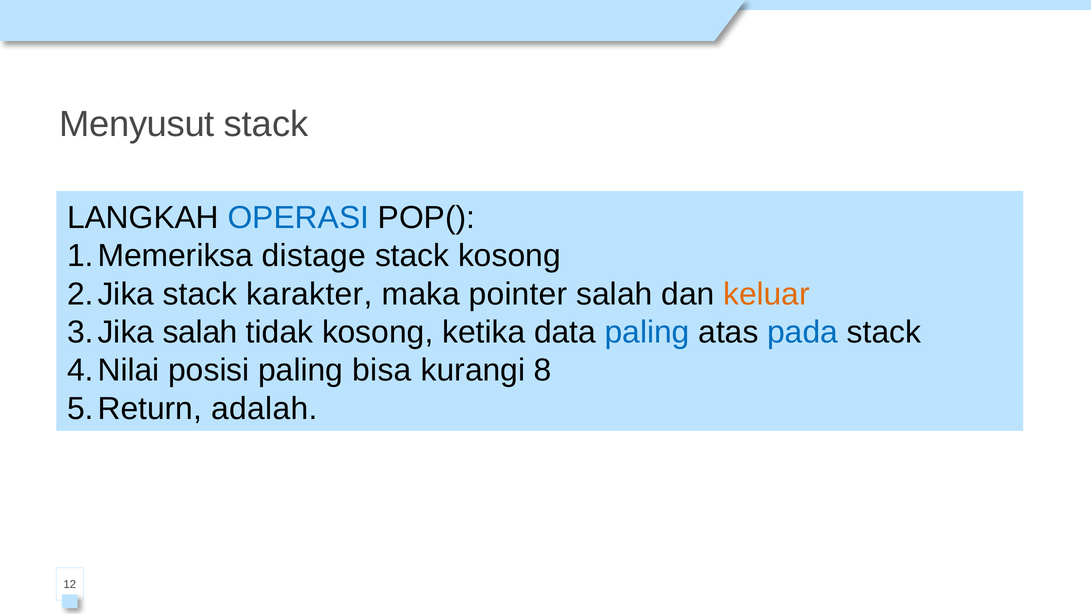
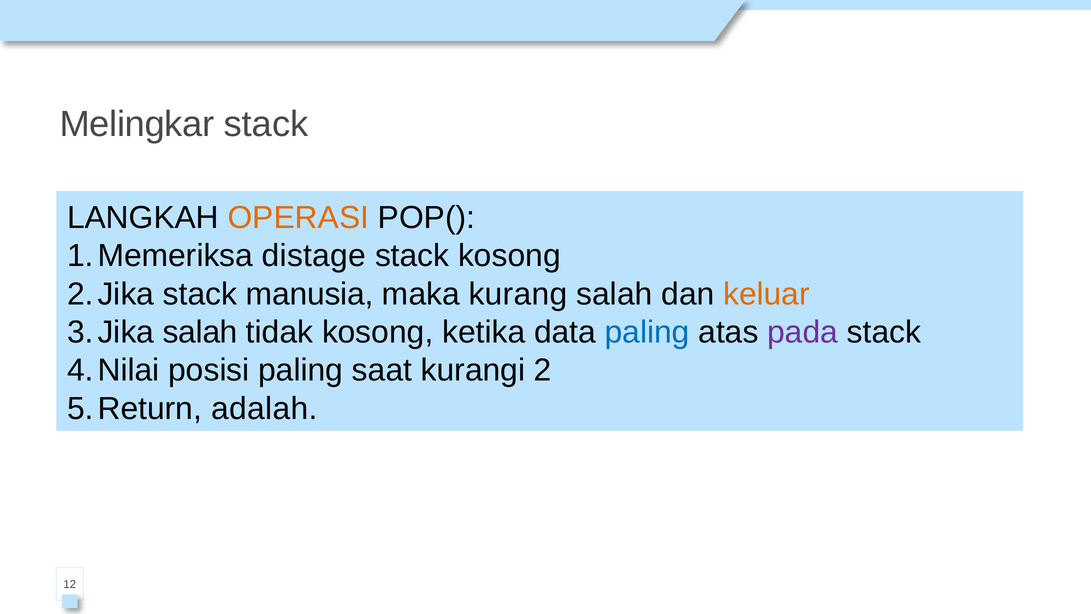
Menyusut: Menyusut -> Melingkar (137, 124)
OPERASI colour: blue -> orange (298, 217)
karakter: karakter -> manusia (310, 294)
pointer: pointer -> kurang (518, 294)
pada colour: blue -> purple (803, 332)
bisa: bisa -> saat (382, 370)
8: 8 -> 2 (543, 370)
